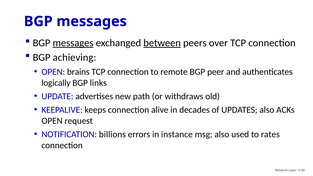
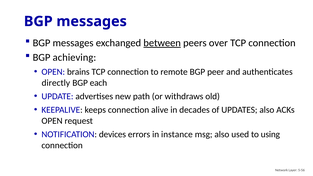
messages underline: present -> none (73, 43)
logically: logically -> directly (56, 83)
links: links -> each (98, 83)
billions: billions -> devices (112, 134)
rates: rates -> using (270, 134)
